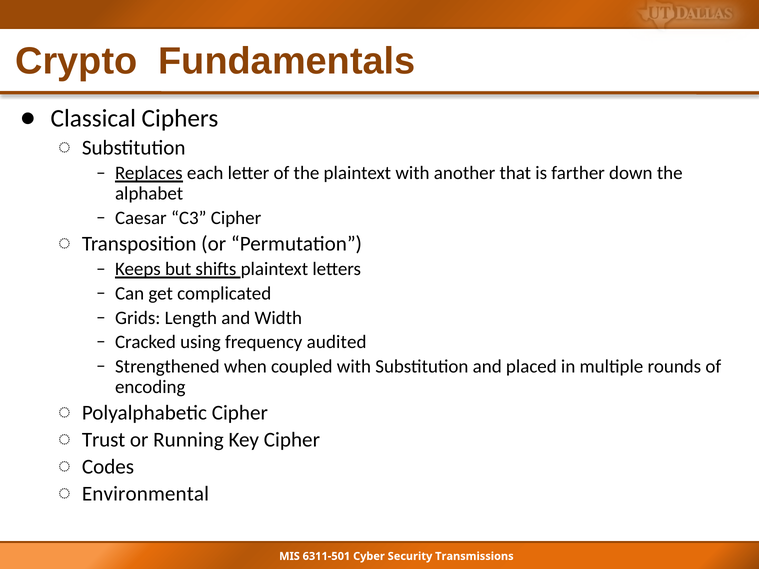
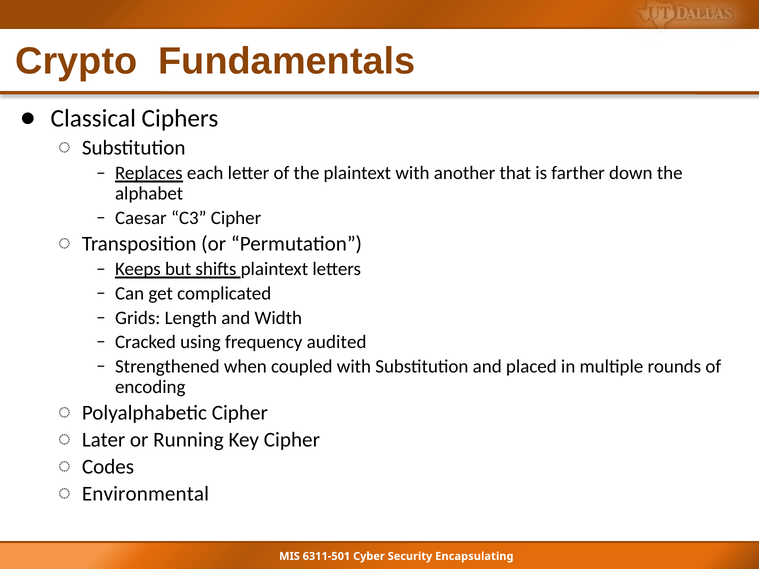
Trust: Trust -> Later (104, 440)
Transmissions: Transmissions -> Encapsulating (474, 556)
